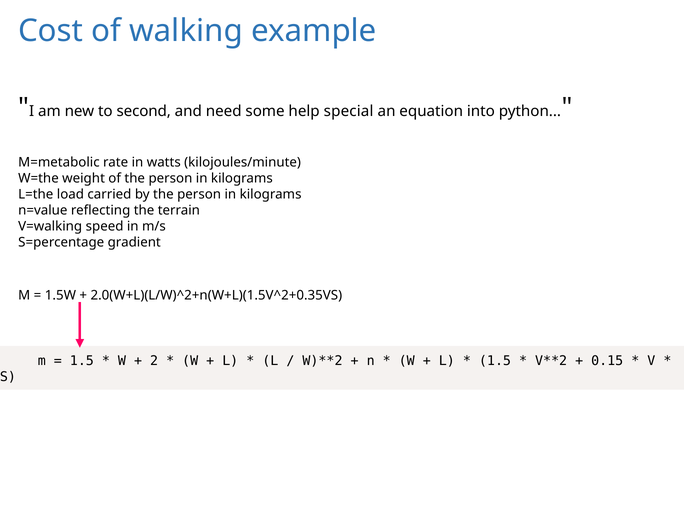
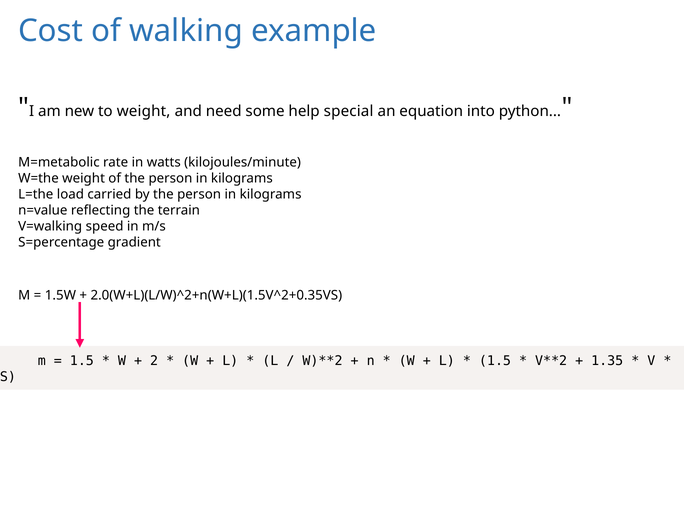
to second: second -> weight (144, 111)
0.15: 0.15 -> 1.35 (607, 361)
